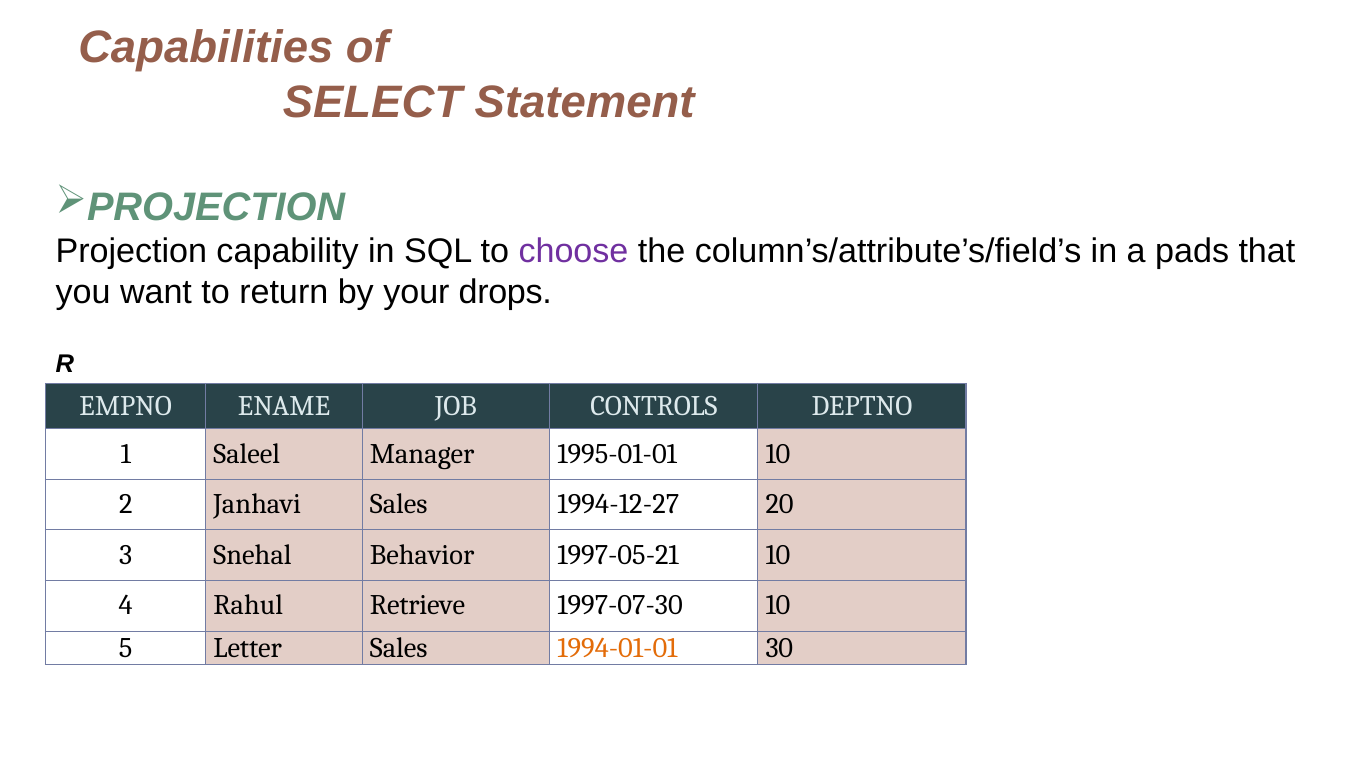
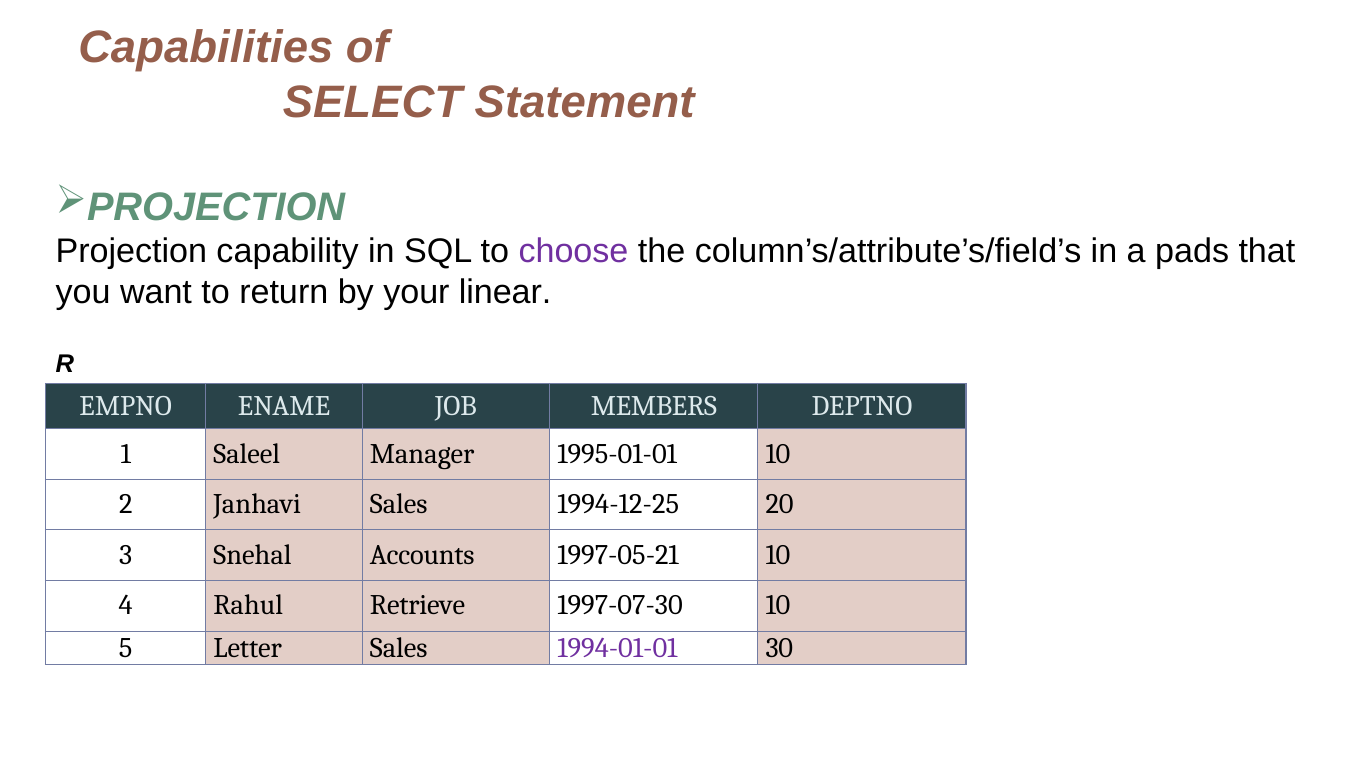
drops: drops -> linear (505, 292)
CONTROLS: CONTROLS -> MEMBERS (654, 406)
1994-12-27: 1994-12-27 -> 1994-12-25 (618, 504)
Behavior: Behavior -> Accounts (422, 555)
1994-01-01 colour: orange -> purple (617, 648)
